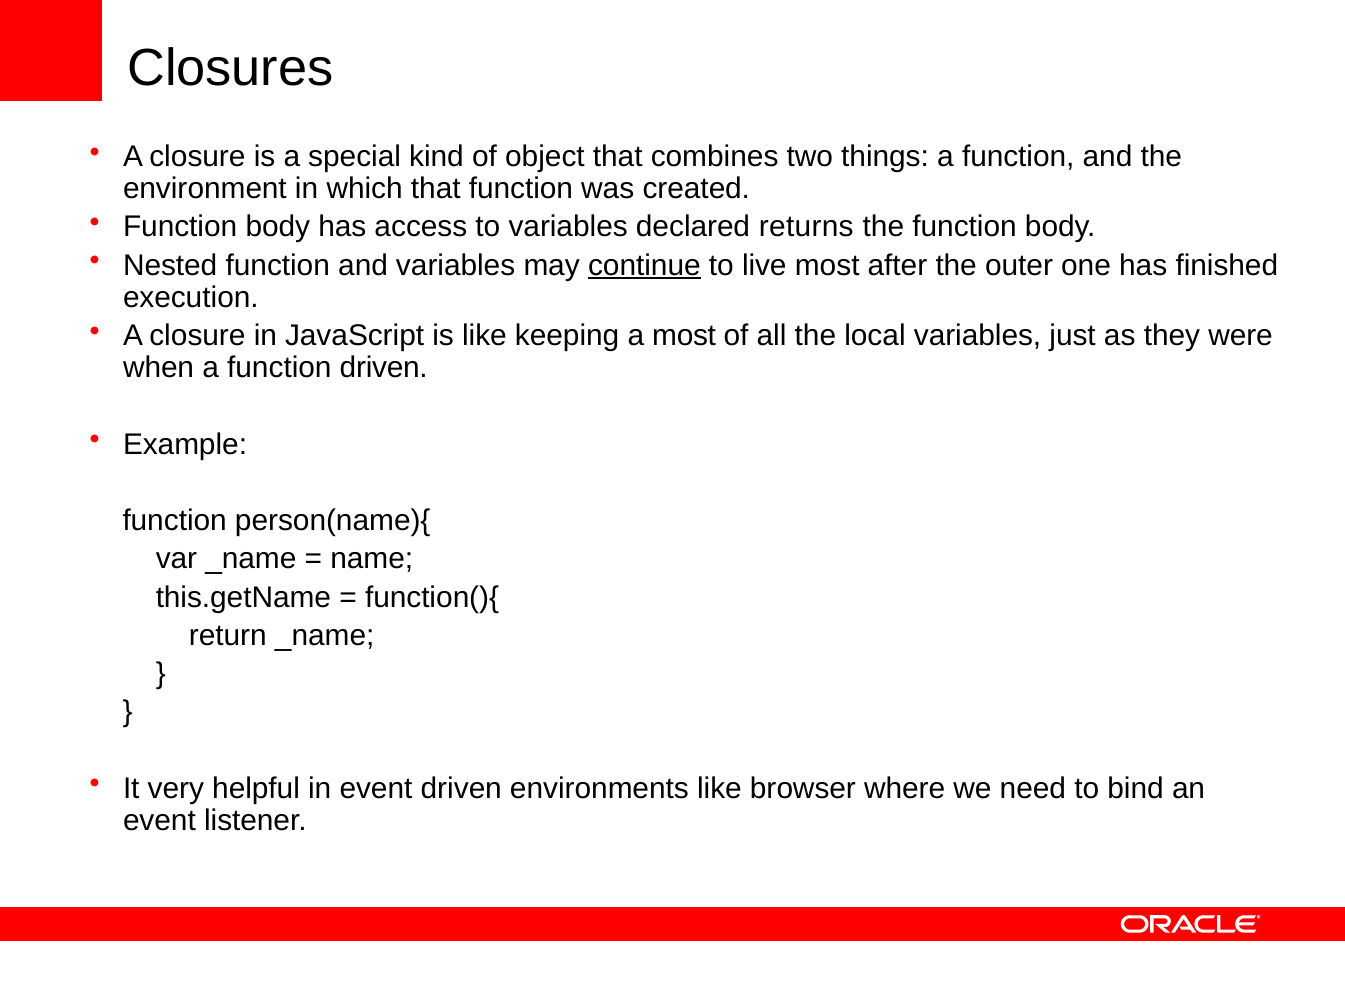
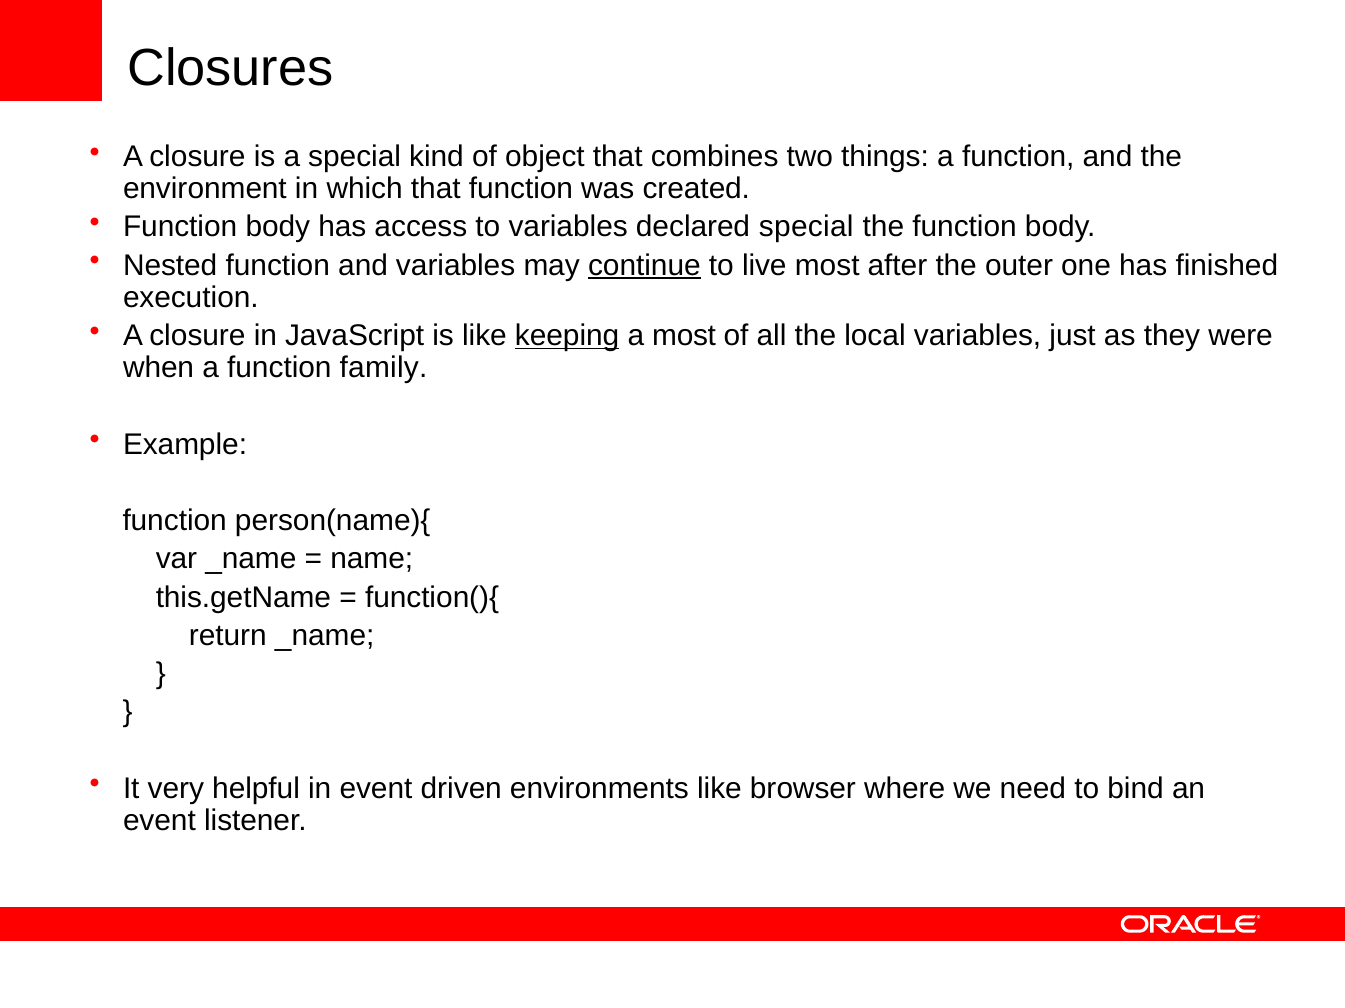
declared returns: returns -> special (806, 227)
keeping underline: none -> present (567, 336)
function driven: driven -> family (384, 368)
